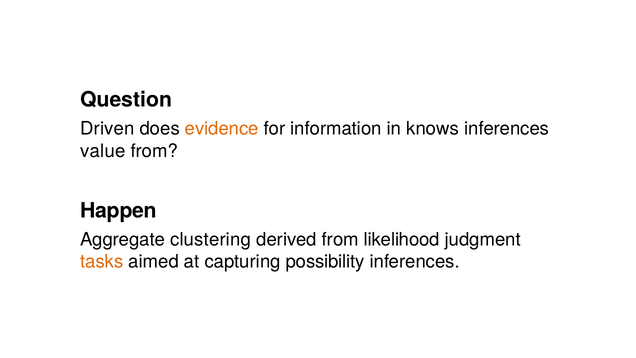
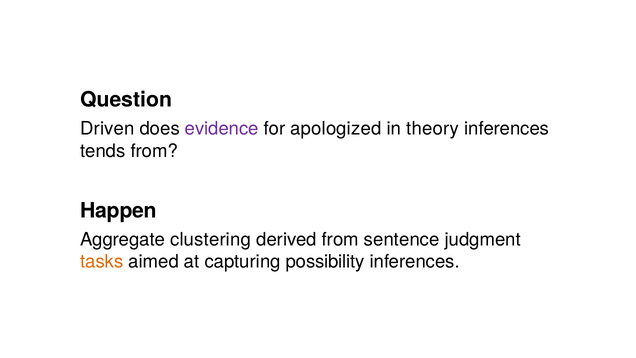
evidence colour: orange -> purple (222, 129)
information: information -> apologized (336, 129)
knows: knows -> theory (433, 129)
value: value -> tends (103, 151)
likelihood: likelihood -> sentence (402, 239)
